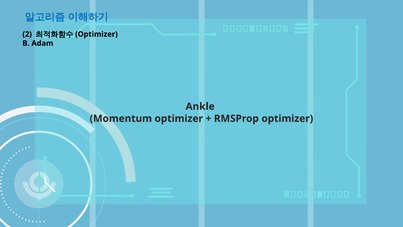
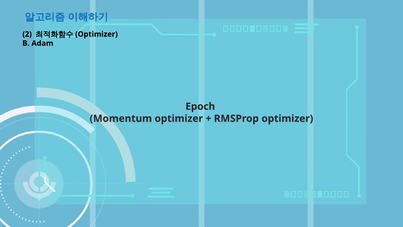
Ankle: Ankle -> Epoch (200, 106)
